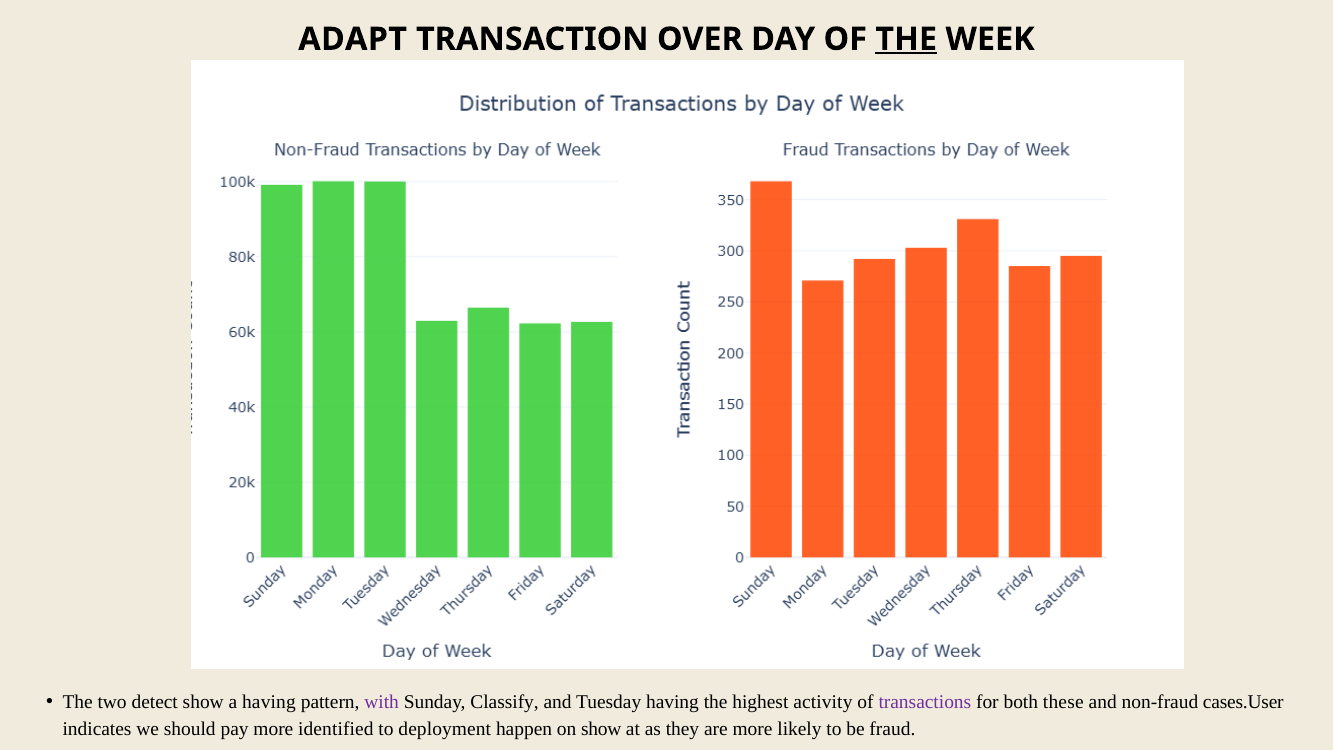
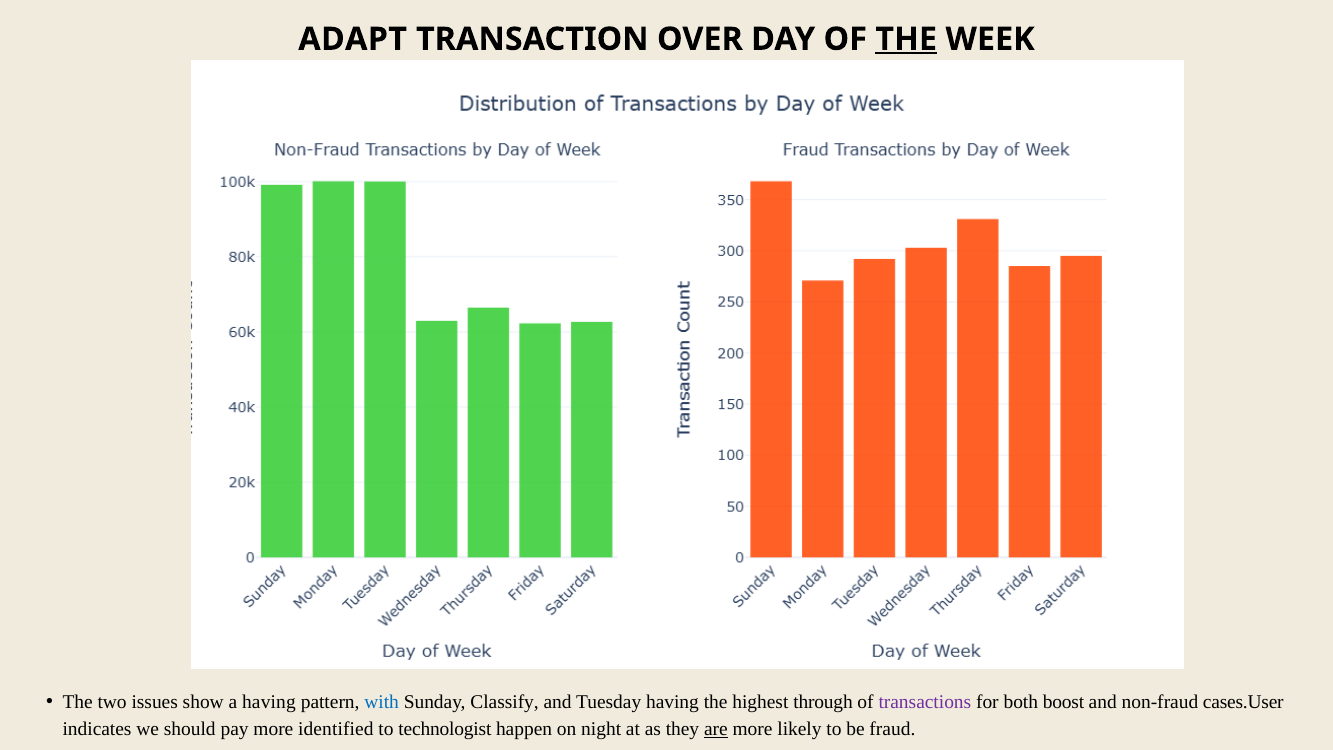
detect: detect -> issues (155, 702)
with colour: purple -> blue (382, 702)
activity: activity -> through (823, 702)
these: these -> boost (1064, 702)
deployment: deployment -> technologist (445, 729)
on show: show -> night (601, 729)
are underline: none -> present (716, 729)
